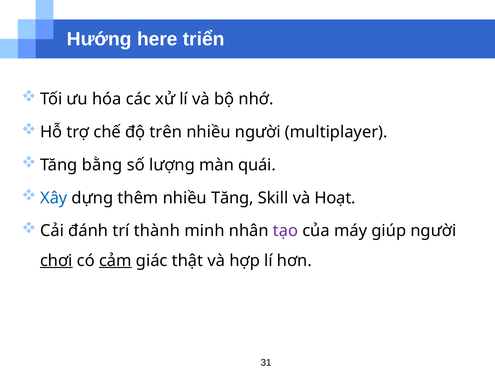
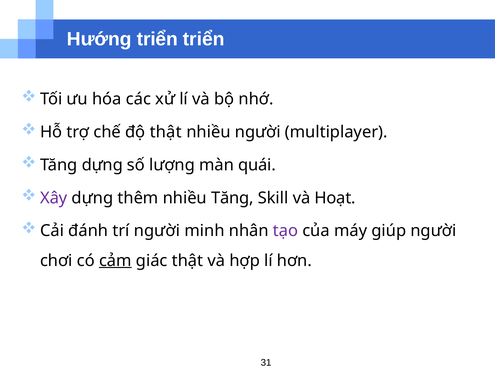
Hướng here: here -> triển (157, 39)
độ trên: trên -> thật (166, 132)
Tăng bằng: bằng -> dựng (102, 165)
Xây colour: blue -> purple (54, 198)
trí thành: thành -> người (157, 231)
chơi underline: present -> none (56, 261)
